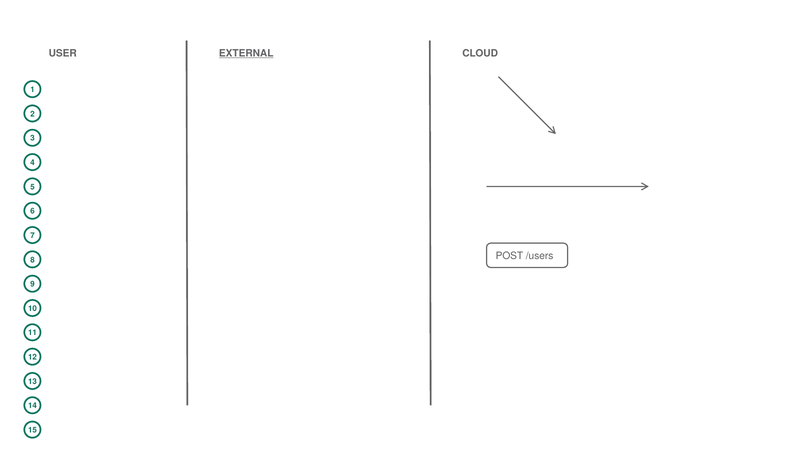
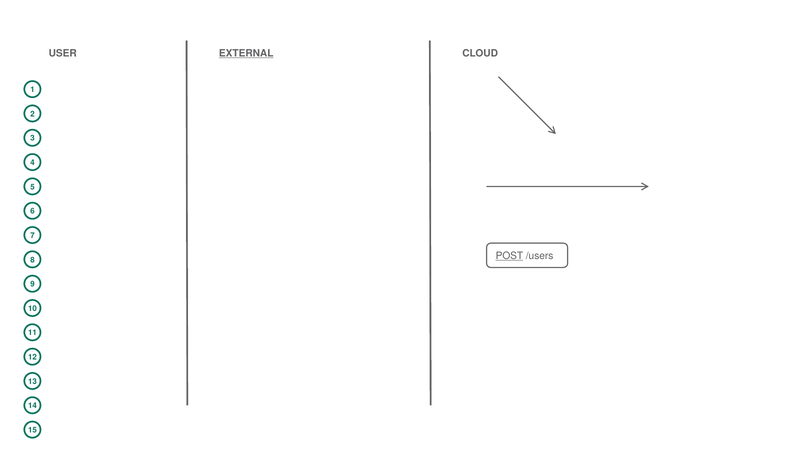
POST underline: none -> present (509, 256)
